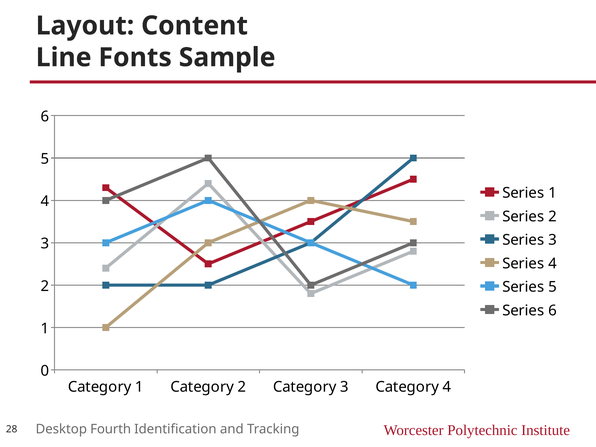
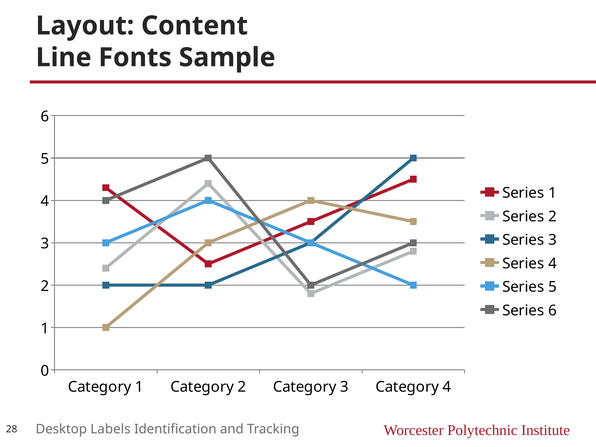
Fourth: Fourth -> Labels (110, 429)
